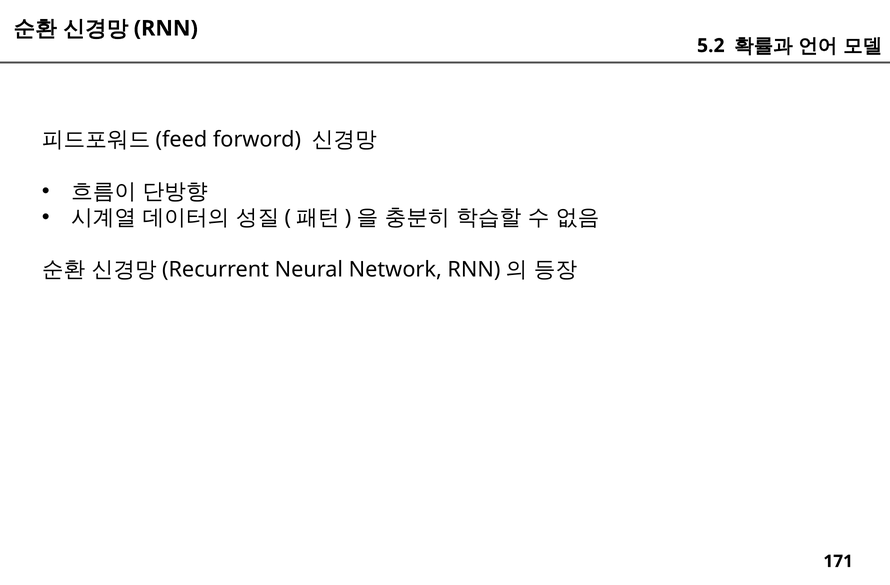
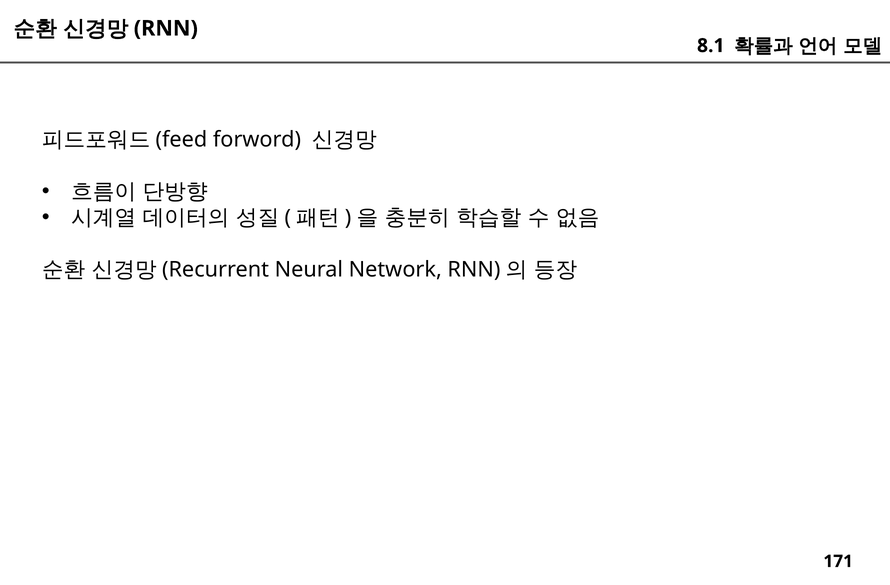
5.2: 5.2 -> 8.1 (711, 46)
